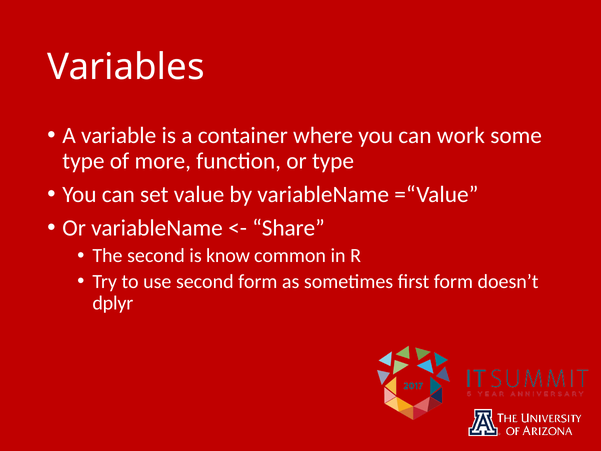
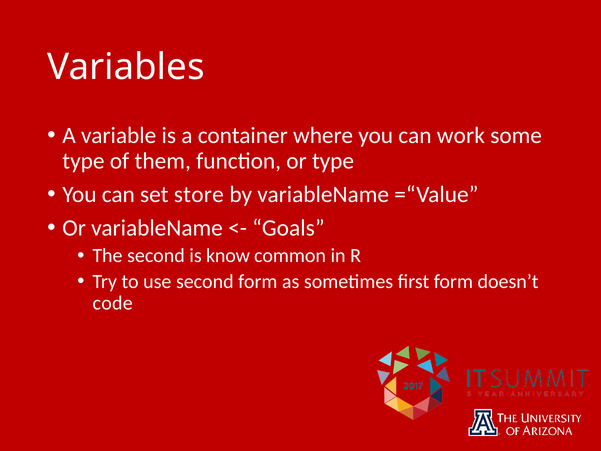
more: more -> them (163, 161)
value: value -> store (199, 194)
Share: Share -> Goals (288, 228)
dplyr: dplyr -> code (113, 303)
